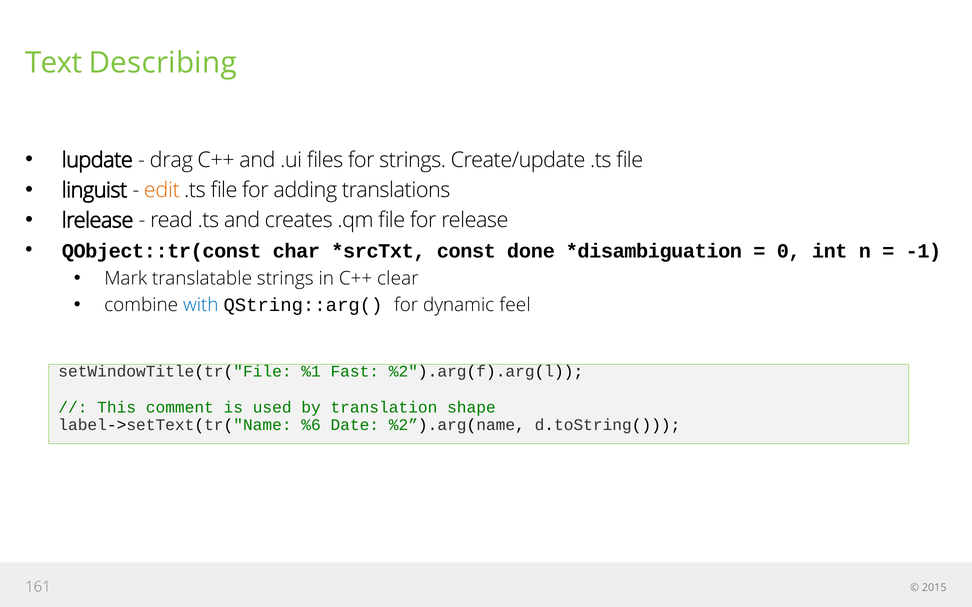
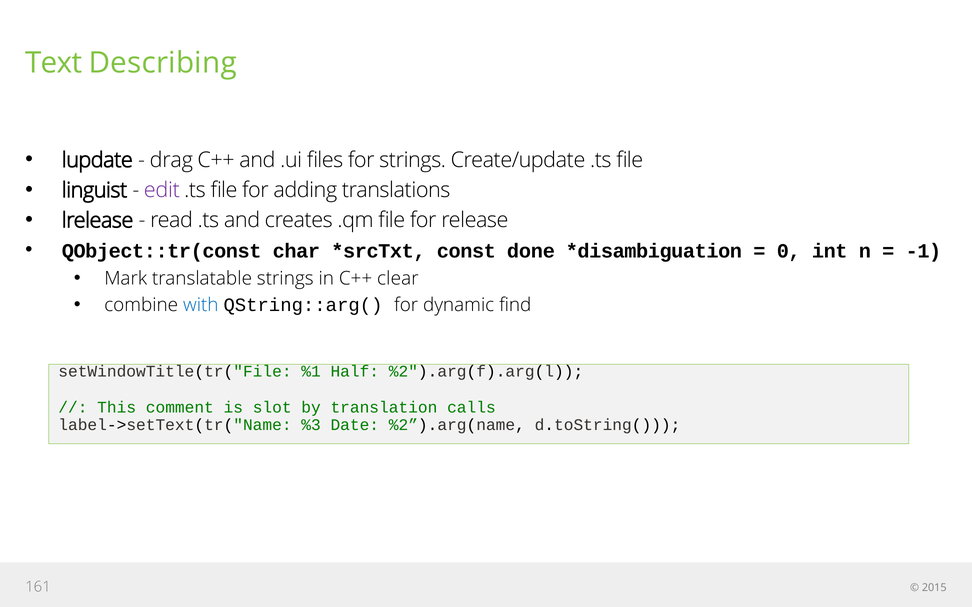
edit colour: orange -> purple (162, 190)
feel: feel -> find (515, 305)
Fast: Fast -> Half (355, 372)
used: used -> slot (272, 408)
shape: shape -> calls (471, 408)
%6: %6 -> %3 (311, 425)
